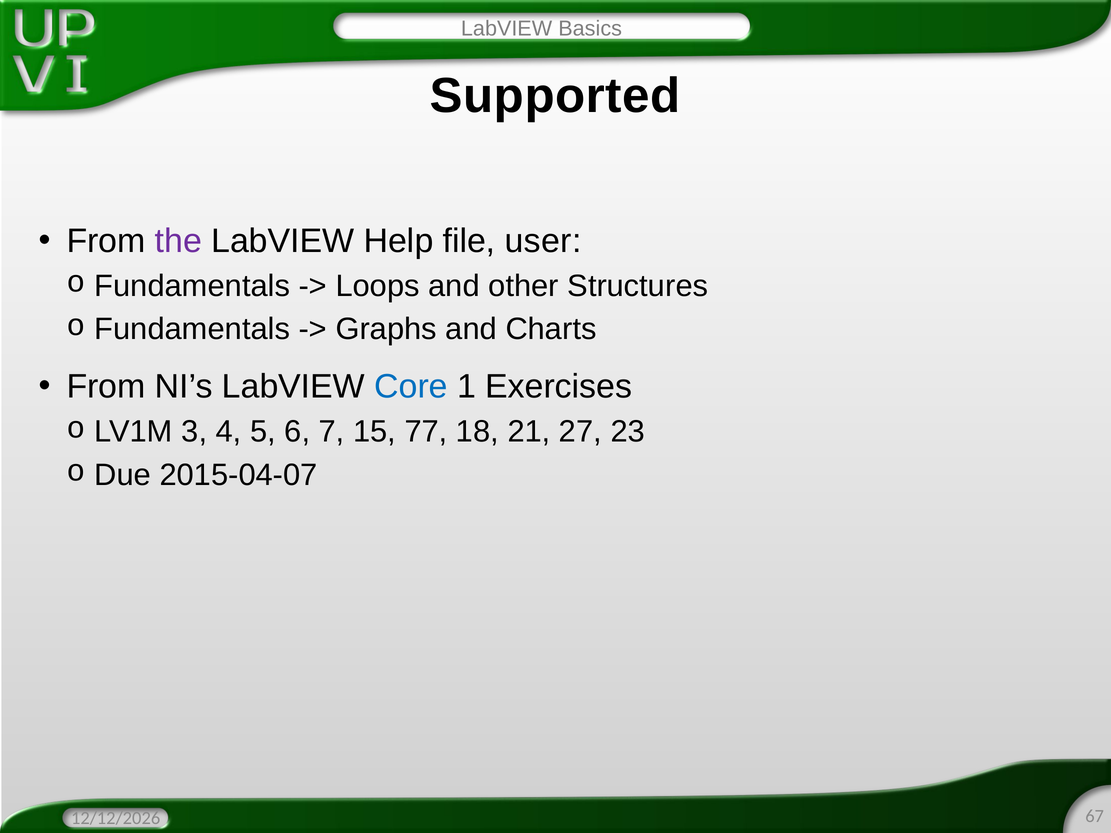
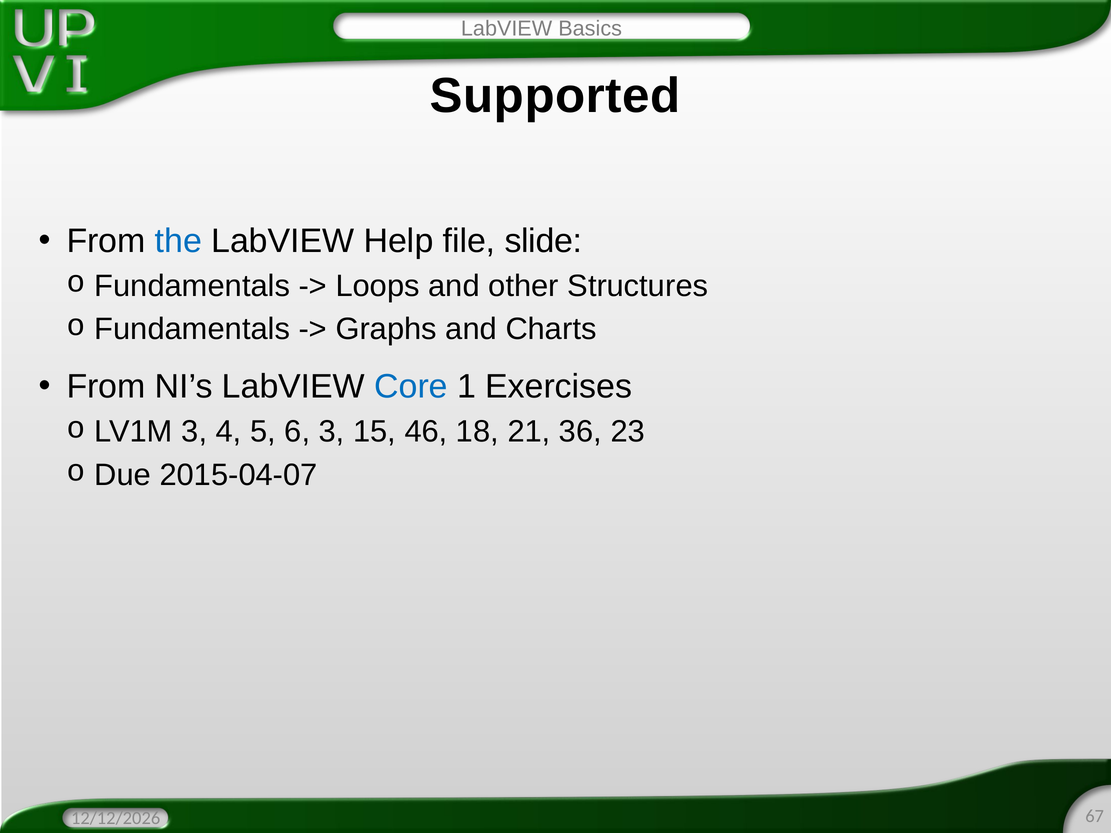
the colour: purple -> blue (178, 241)
user: user -> slide (543, 241)
6 7: 7 -> 3 (332, 432)
77: 77 -> 46 (426, 432)
27: 27 -> 36 (580, 432)
